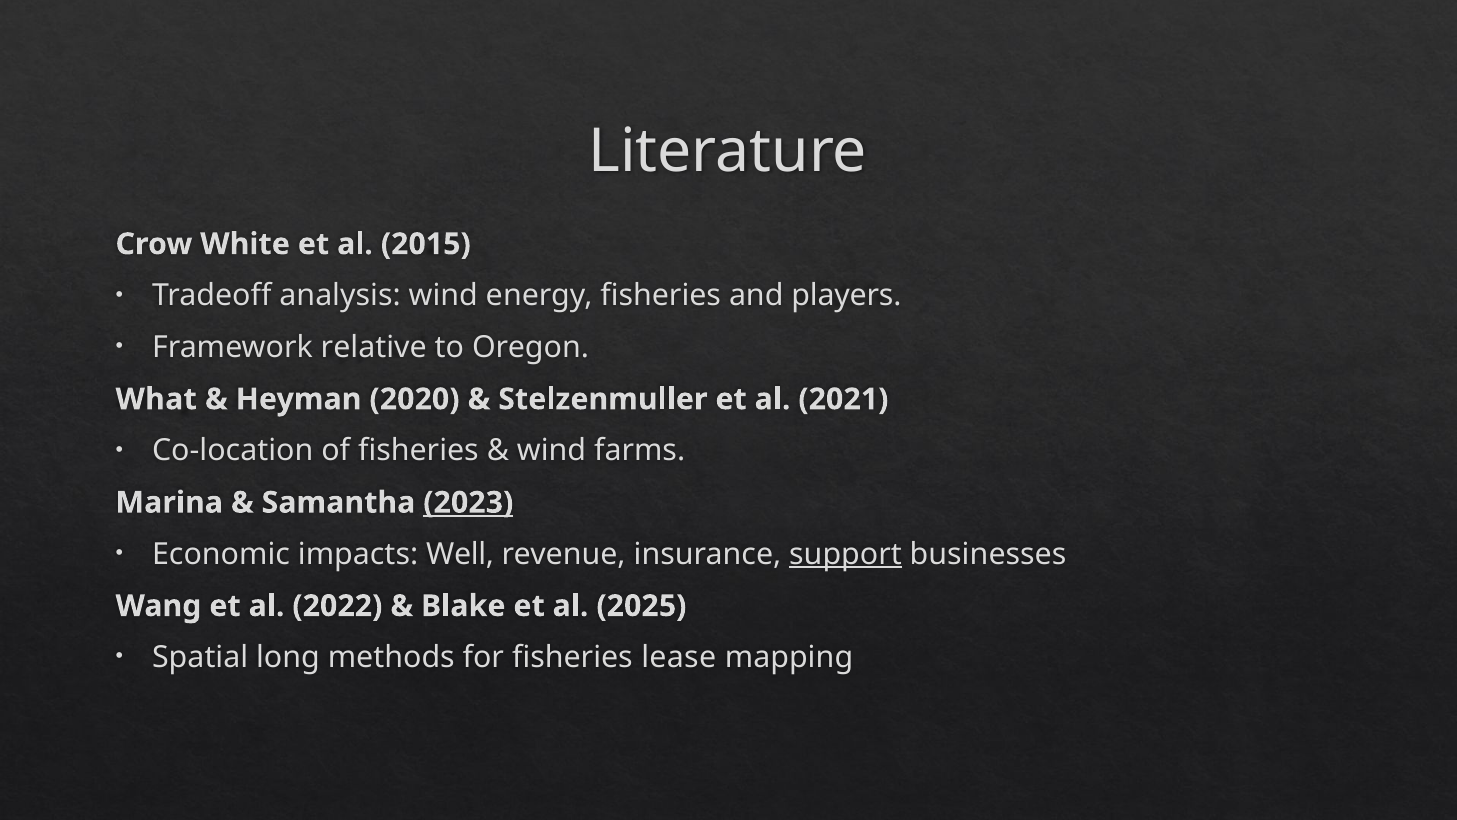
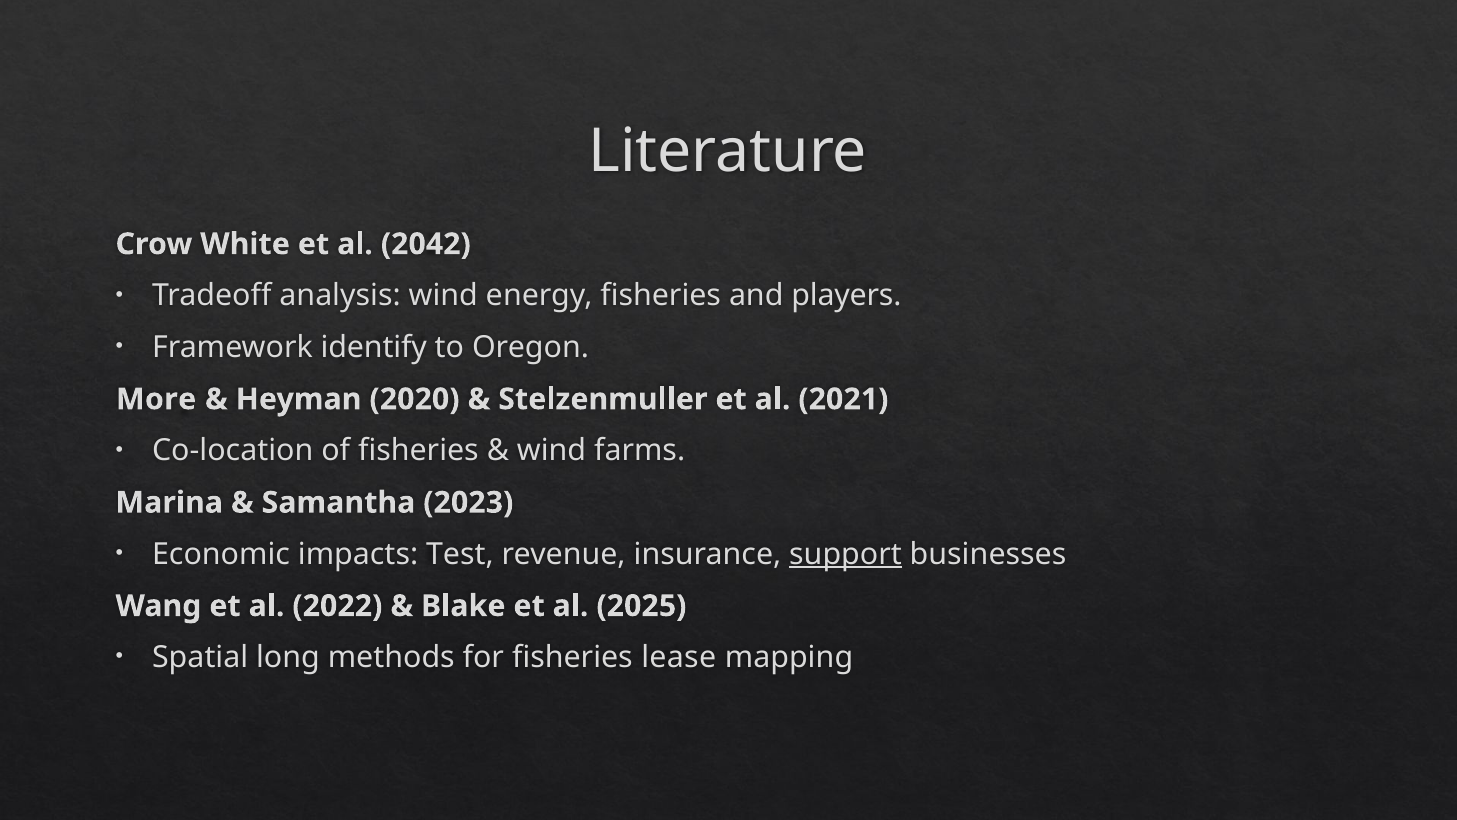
2015: 2015 -> 2042 (426, 244)
relative: relative -> identify (374, 347)
What: What -> More (156, 399)
2023 underline: present -> none (468, 502)
Well: Well -> Test (460, 554)
